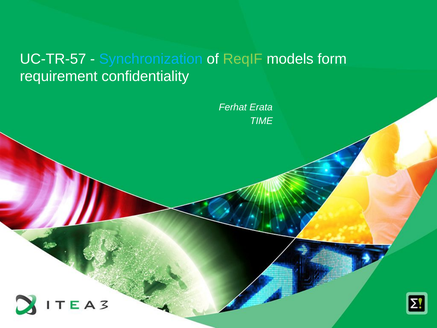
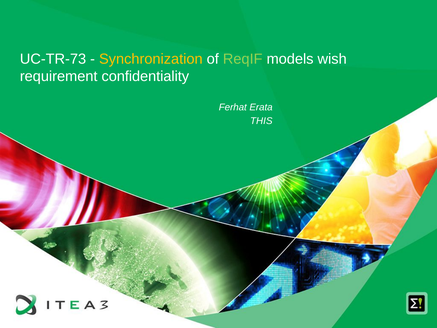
UC-TR-57: UC-TR-57 -> UC-TR-73 (53, 59)
Synchronization colour: light blue -> yellow (151, 59)
form: form -> wish (332, 59)
TIME: TIME -> THIS (261, 121)
